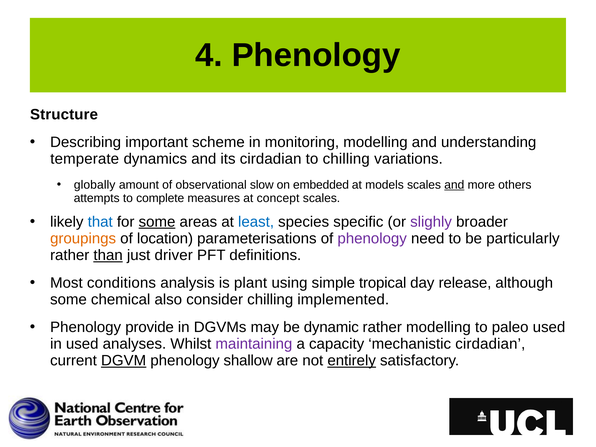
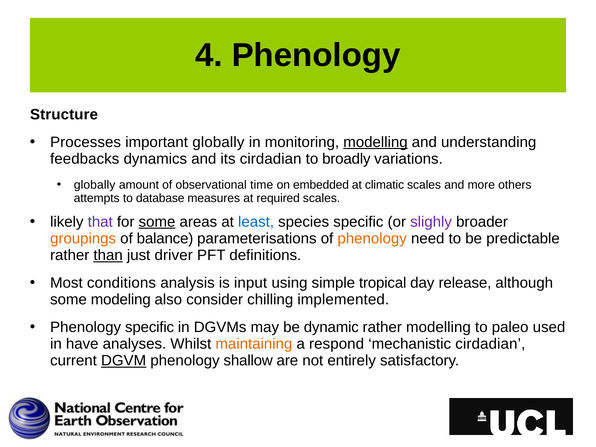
Describing: Describing -> Processes (86, 142)
important scheme: scheme -> globally (218, 142)
modelling underline: none -> present (375, 142)
temperate: temperate -> feedbacks (85, 159)
to chilling: chilling -> broadly (346, 159)
slow: slow -> time (262, 185)
models: models -> climatic (385, 185)
and underline: present -> none (454, 185)
complete: complete -> database (160, 198)
concept: concept -> required (278, 198)
that colour: blue -> purple (100, 222)
location: location -> balance (165, 239)
phenology colour: purple -> orange (372, 239)
particularly: particularly -> predictable (523, 239)
plant: plant -> input (251, 283)
chemical: chemical -> modeling (121, 300)
Phenology provide: provide -> specific (150, 327)
in used: used -> have (82, 344)
maintaining colour: purple -> orange (254, 344)
capacity: capacity -> respond (337, 344)
entirely underline: present -> none (352, 361)
